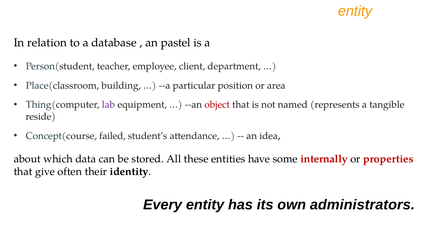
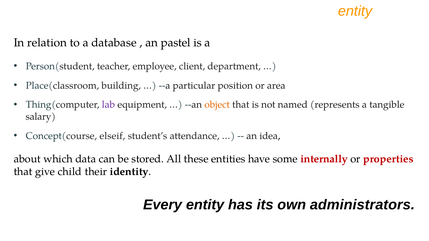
object colour: red -> orange (217, 105)
reside: reside -> salary (41, 117)
failed: failed -> elseif (112, 136)
often: often -> child (70, 172)
